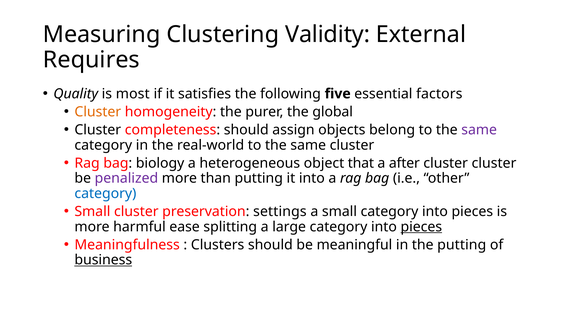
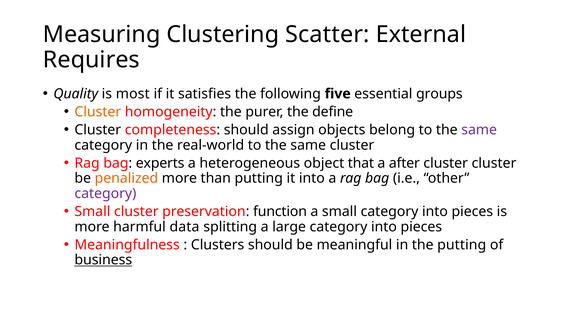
Validity: Validity -> Scatter (327, 35)
factors: factors -> groups (439, 94)
global: global -> define (333, 112)
biology: biology -> experts (160, 163)
penalized colour: purple -> orange (126, 178)
category colour: blue -> purple (105, 194)
settings: settings -> function (280, 212)
ease: ease -> data (184, 227)
pieces underline: present -> none (421, 227)
